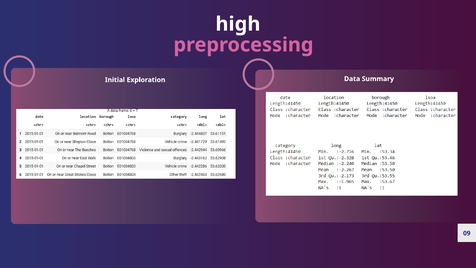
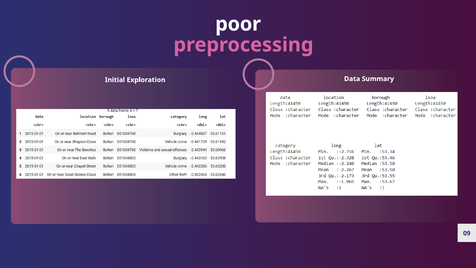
high: high -> poor (238, 24)
